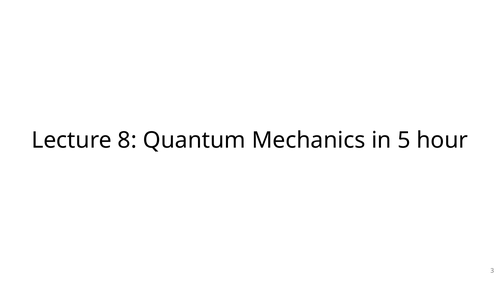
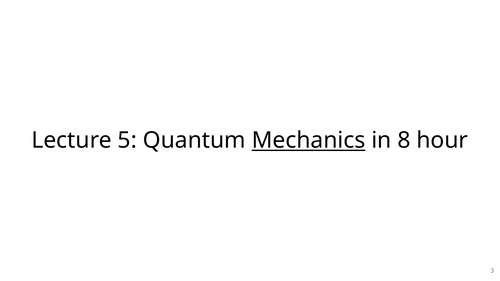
8: 8 -> 5 (127, 140)
Mechanics underline: none -> present (309, 140)
5: 5 -> 8 (404, 140)
